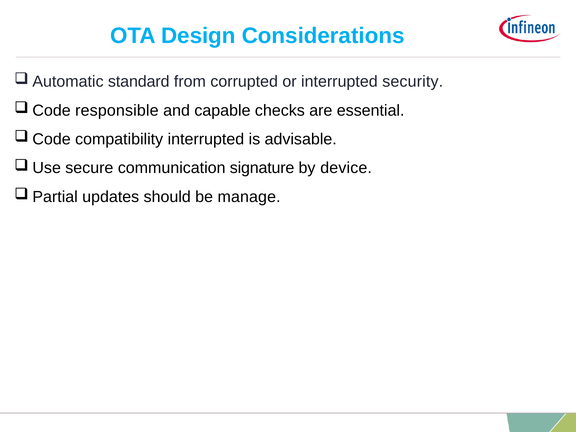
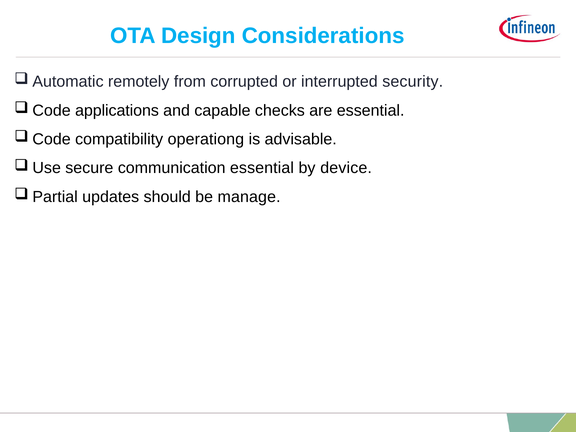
standard: standard -> remotely (139, 82)
responsible: responsible -> applications (117, 110)
compatibility interrupted: interrupted -> operationg (206, 139)
communication signature: signature -> essential (262, 168)
